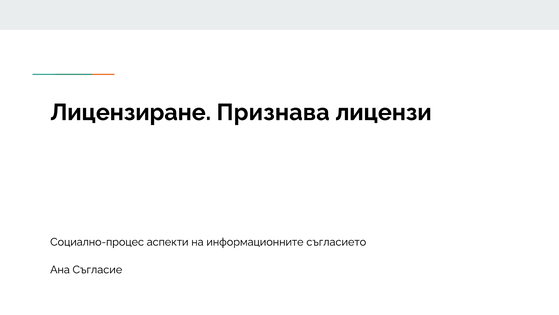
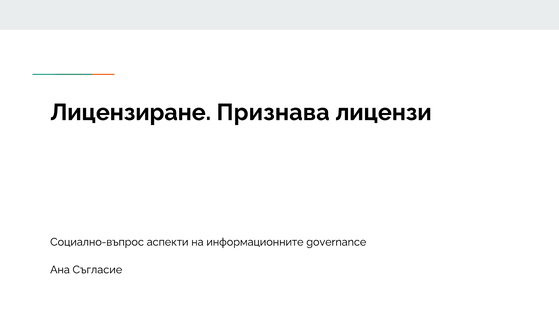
Социално-процес: Социално-процес -> Социално-въпрос (97, 242)
съгласието: съгласието -> governance (336, 242)
